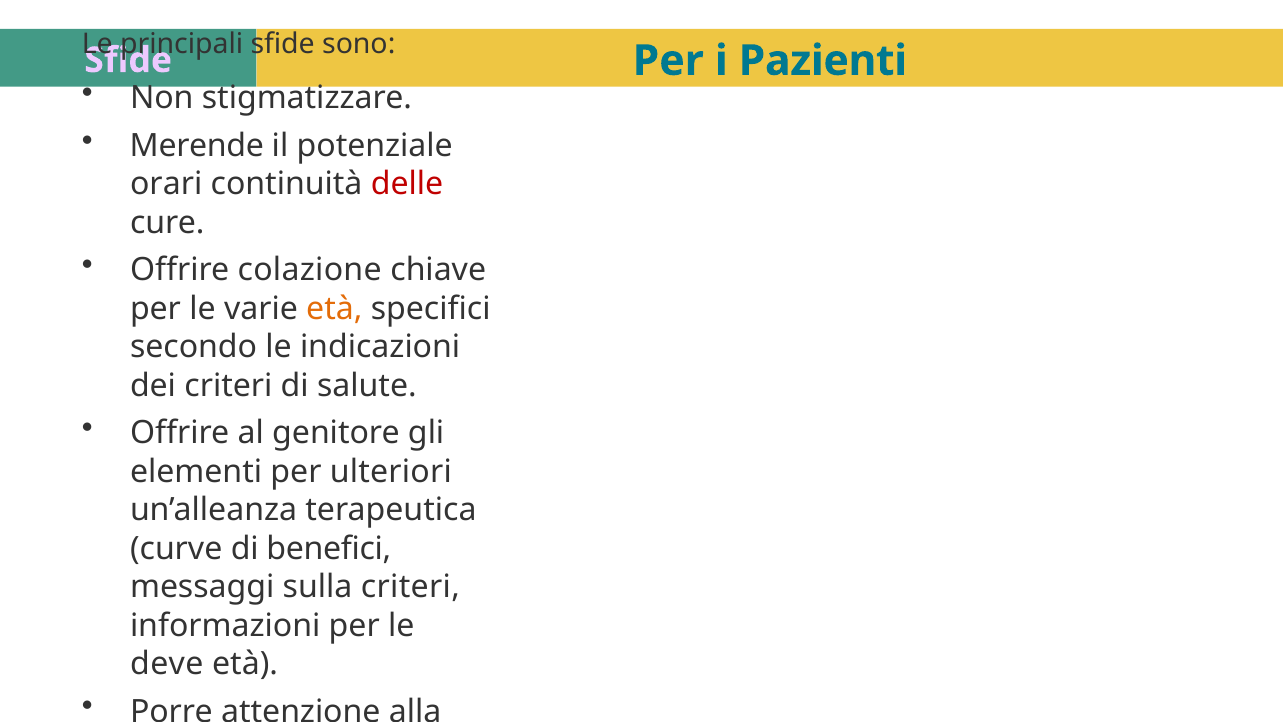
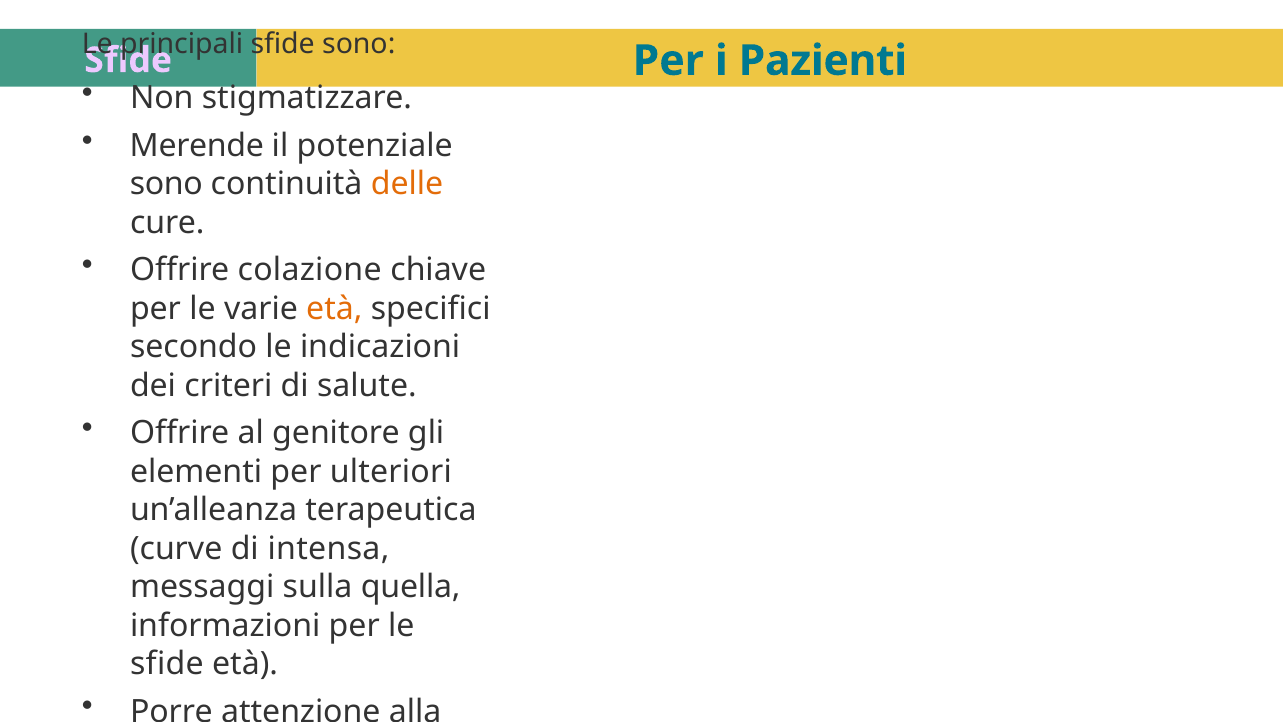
orari: orari -> sono (166, 184)
delle colour: red -> orange (407, 184)
benefici: benefici -> intensa (328, 548)
sulla criteri: criteri -> quella (411, 587)
deve: deve -> sfide (167, 664)
